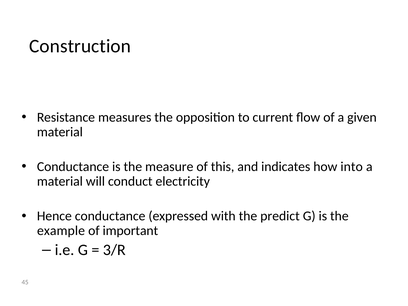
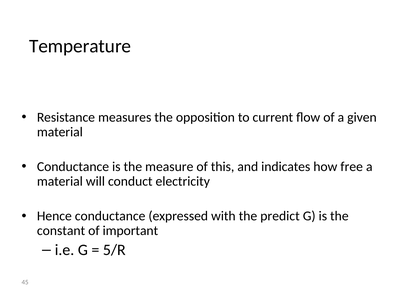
Construction: Construction -> Temperature (80, 46)
into: into -> free (352, 167)
example: example -> constant (61, 231)
3/R: 3/R -> 5/R (114, 250)
